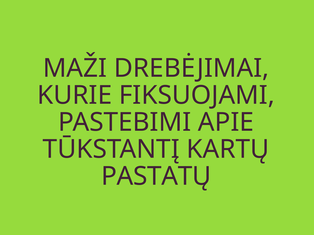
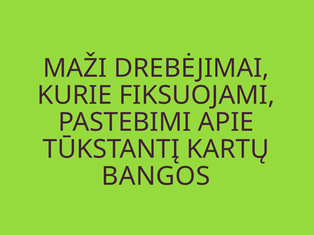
PASTATŲ: PASTATŲ -> BANGOS (156, 177)
